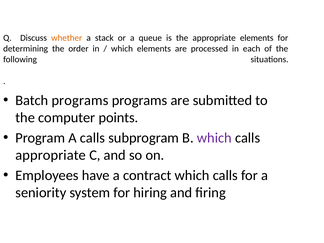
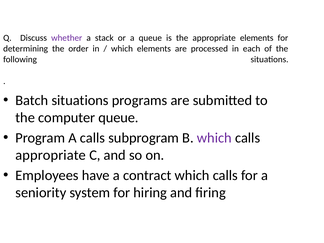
whether colour: orange -> purple (67, 38)
Batch programs: programs -> situations (80, 100)
computer points: points -> queue (118, 118)
